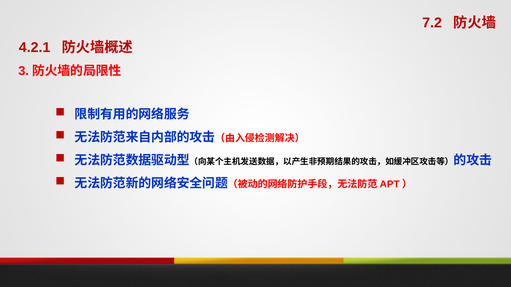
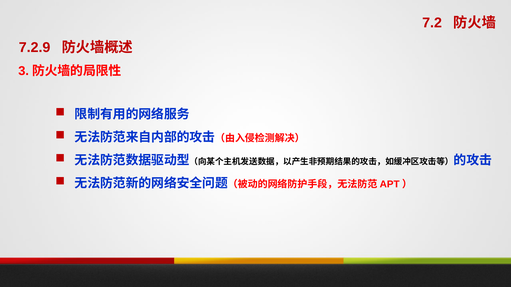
4.2.1: 4.2.1 -> 7.2.9 (35, 47)
